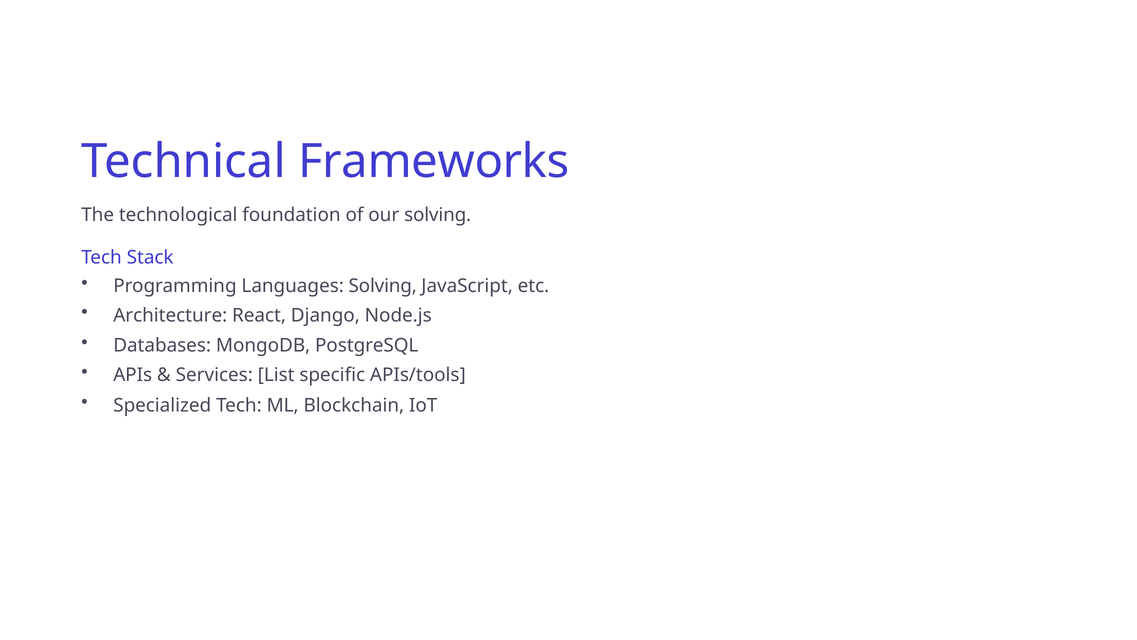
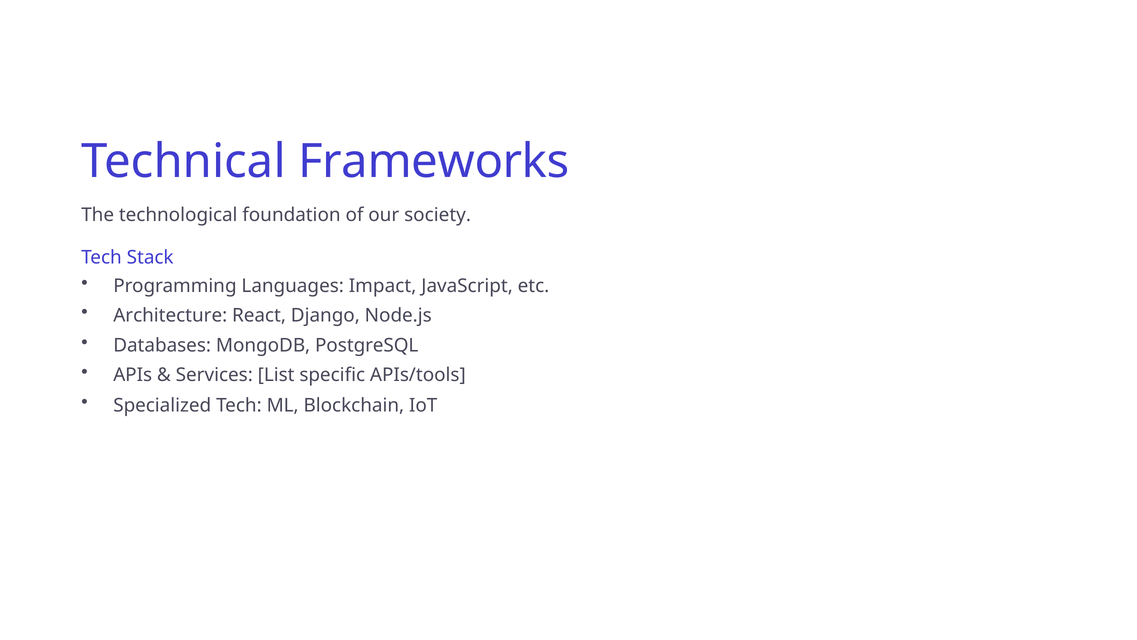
our solving: solving -> society (438, 215)
Languages Solving: Solving -> Impact (383, 286)
